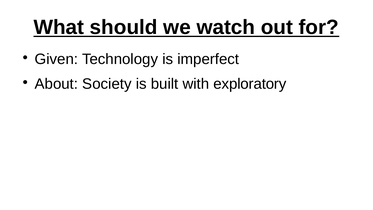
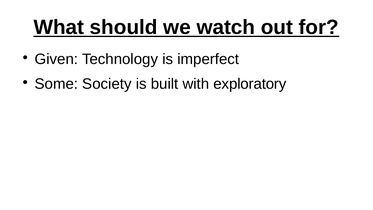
About: About -> Some (56, 84)
